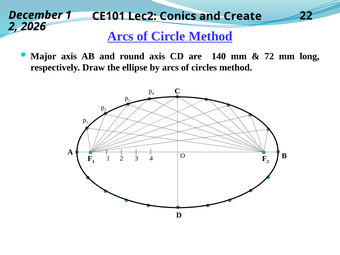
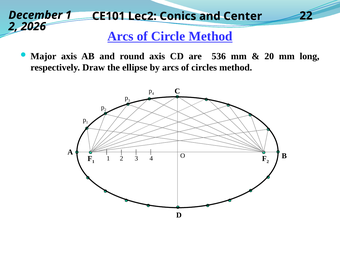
Create: Create -> Center (243, 16)
140: 140 -> 536 (219, 56)
72: 72 -> 20 (269, 56)
